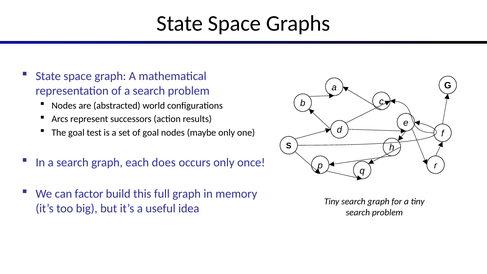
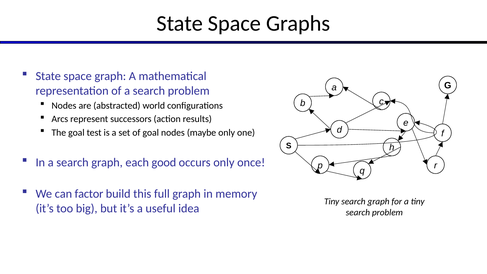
does: does -> good (164, 163)
